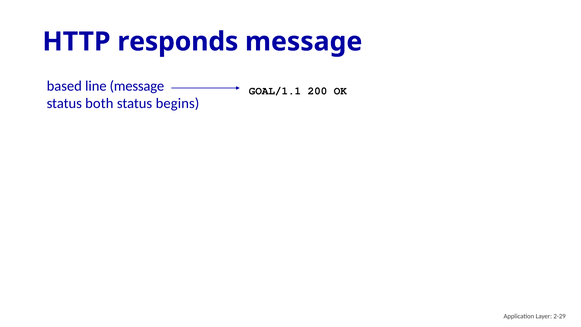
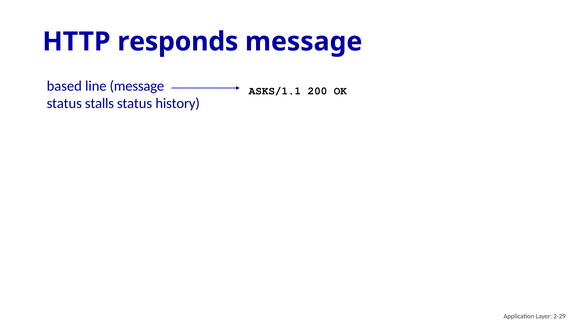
GOAL/1.1: GOAL/1.1 -> ASKS/1.1 (275, 91)
both: both -> stalls (99, 103)
begins: begins -> history (178, 103)
